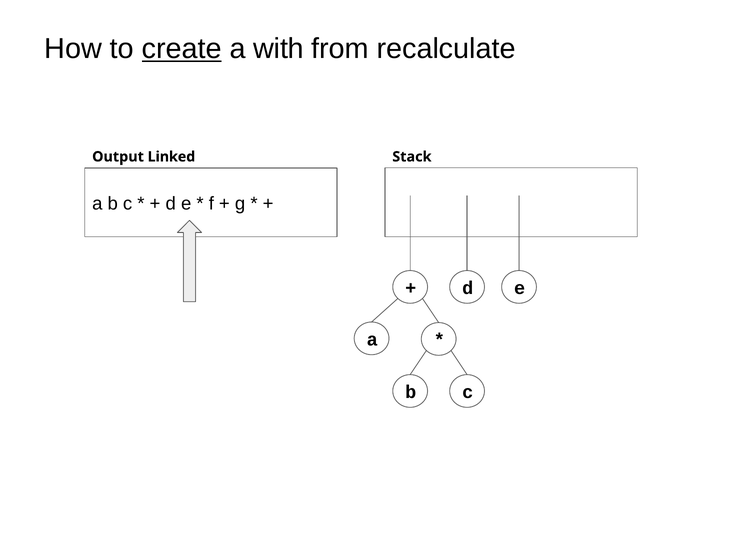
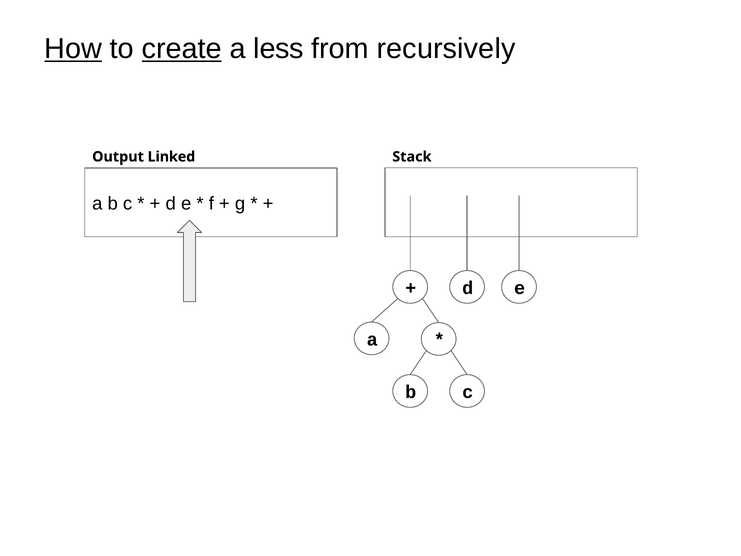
How underline: none -> present (73, 49)
with: with -> less (279, 49)
recalculate: recalculate -> recursively (446, 49)
